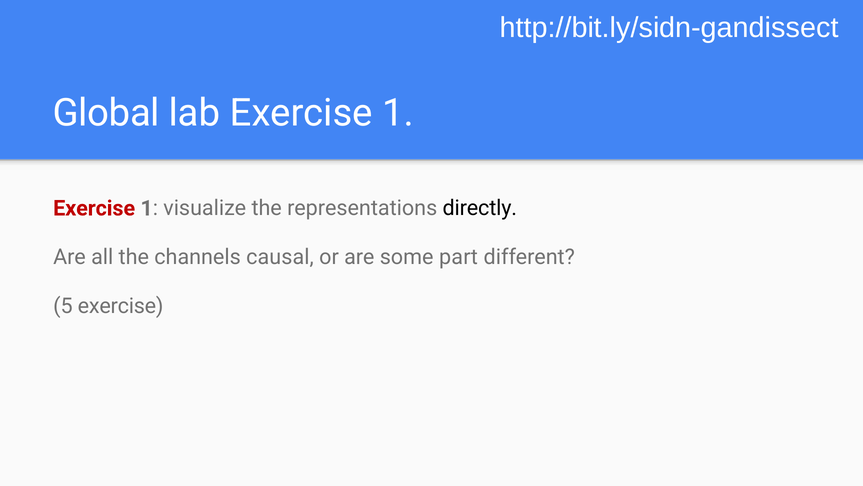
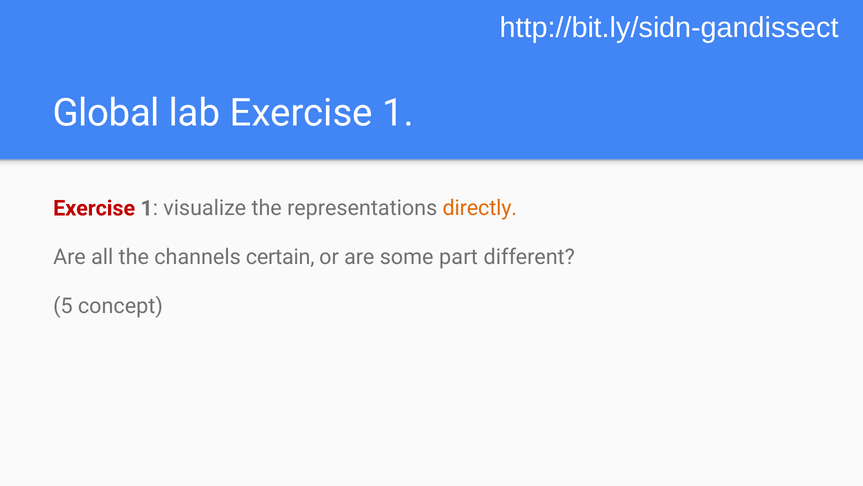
directly colour: black -> orange (480, 208)
causal: causal -> certain (280, 257)
5 exercise: exercise -> concept (120, 306)
